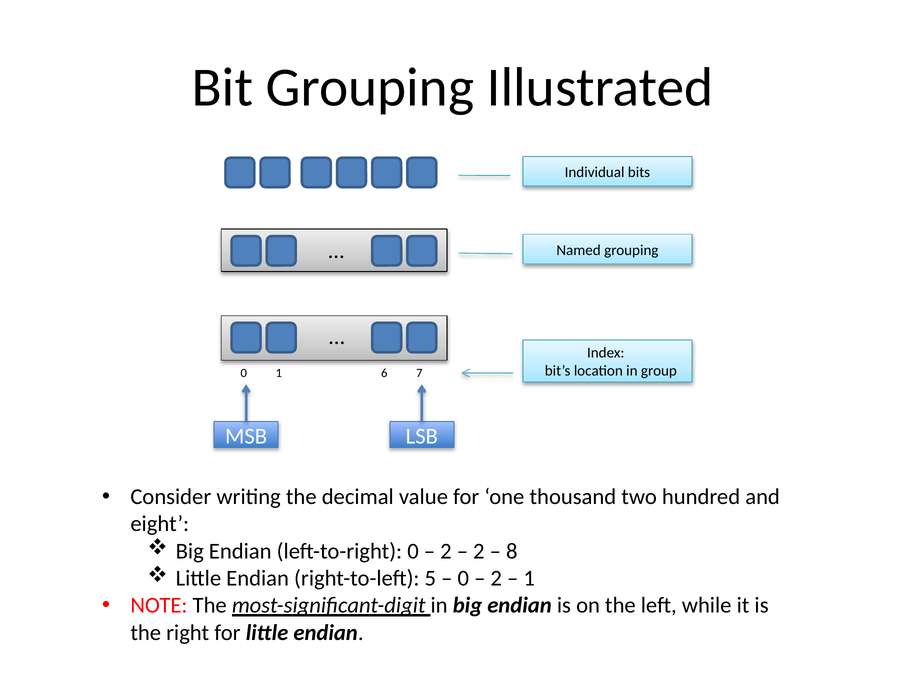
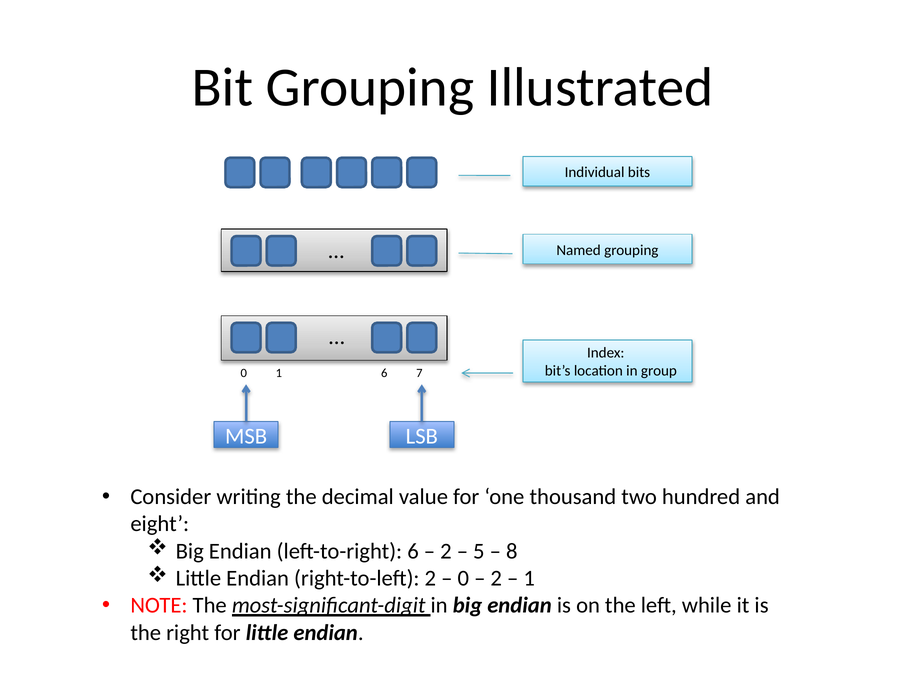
left-to-right 0: 0 -> 6 (413, 552)
2: 2 -> 5 (479, 552)
right-to-left 5: 5 -> 2 (430, 579)
